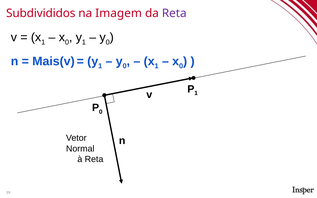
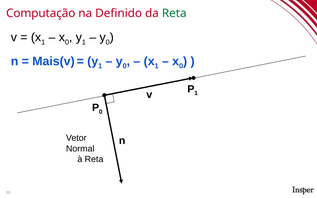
Subdivididos: Subdivididos -> Computação (41, 13)
Imagem: Imagem -> Definido (119, 13)
Reta colour: purple -> green (174, 13)
